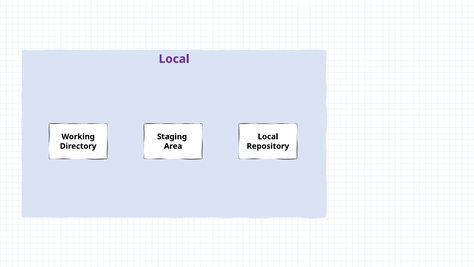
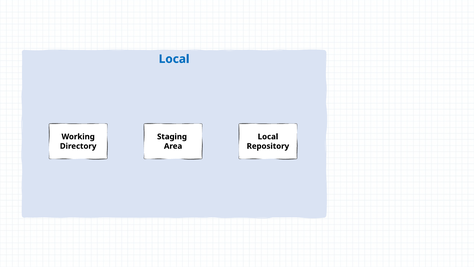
Local colour: purple -> blue (174, 59)
